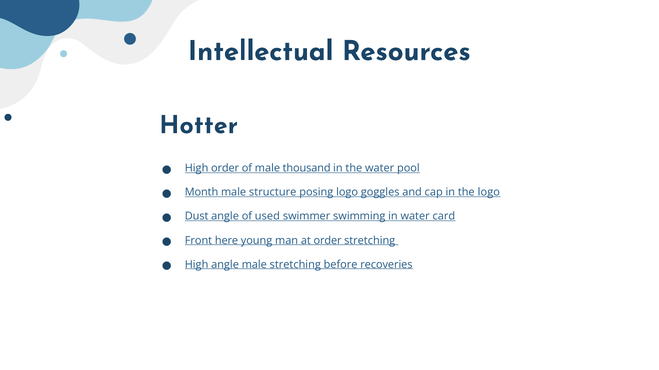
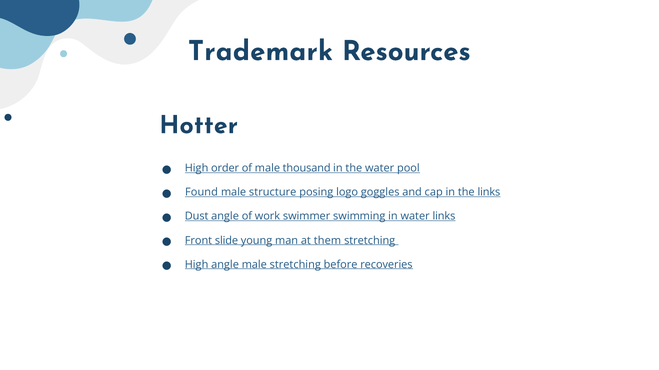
Intellectual: Intellectual -> Trademark (260, 51)
Month: Month -> Found (201, 193)
the logo: logo -> links (489, 193)
used: used -> work (267, 217)
water card: card -> links (444, 217)
here: here -> slide (226, 241)
at order: order -> them (327, 241)
